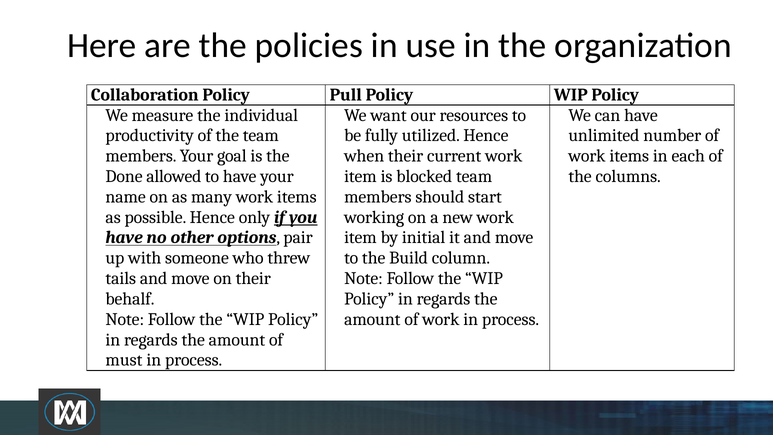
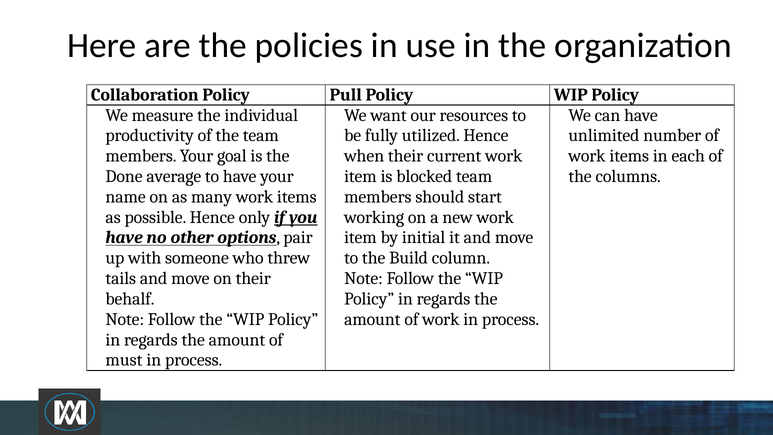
allowed: allowed -> average (174, 176)
